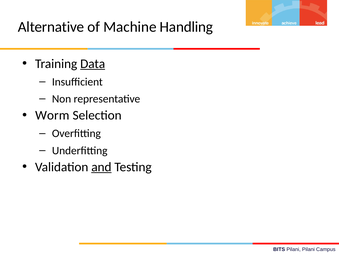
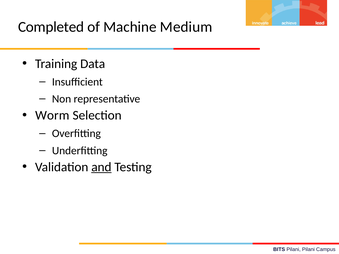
Alternative: Alternative -> Completed (51, 27)
Handling: Handling -> Medium (186, 27)
Data underline: present -> none (93, 64)
